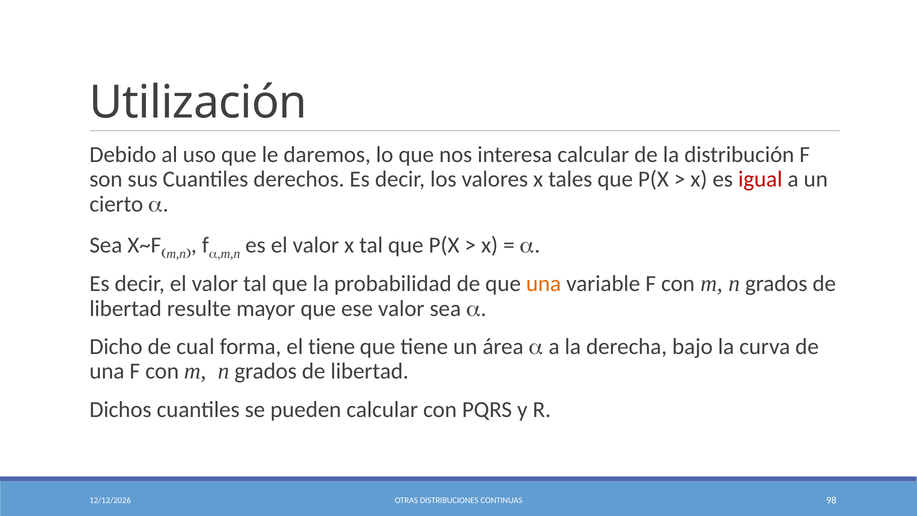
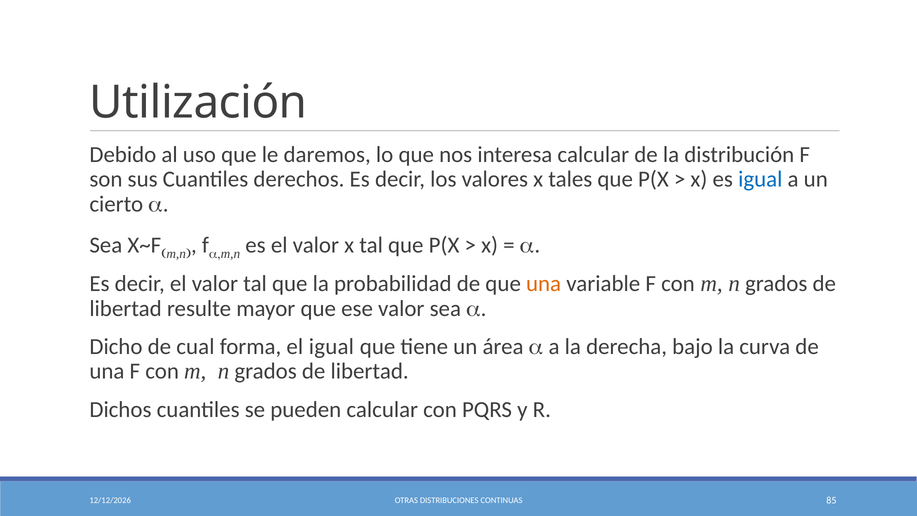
igual colour: red -> blue (760, 179)
el tiene: tiene -> igual (331, 347)
98: 98 -> 85 (831, 500)
